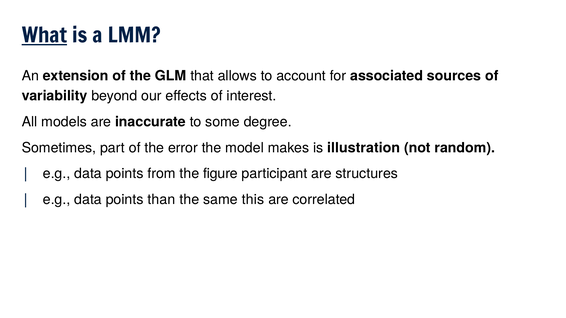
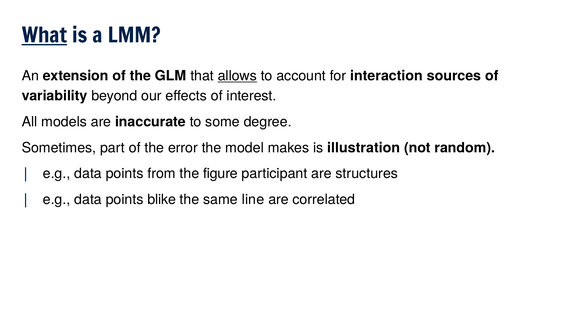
allows underline: none -> present (237, 76)
associated: associated -> interaction (387, 76)
than: than -> blike (162, 200)
this: this -> line (253, 200)
